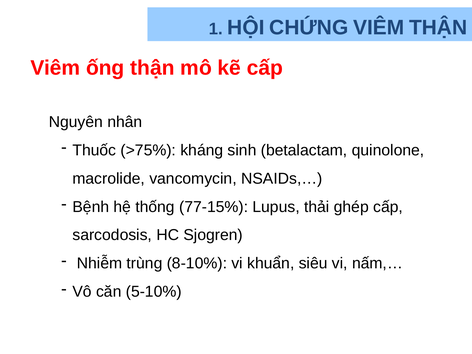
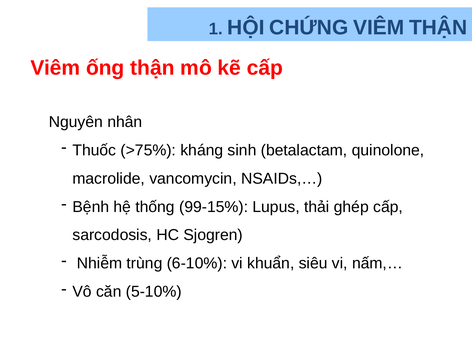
77-15%: 77-15% -> 99-15% (214, 207)
8-10%: 8-10% -> 6-10% (197, 263)
